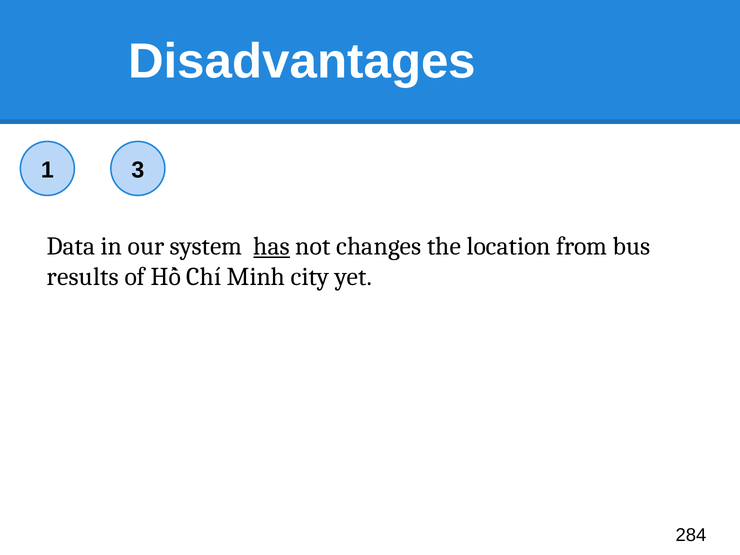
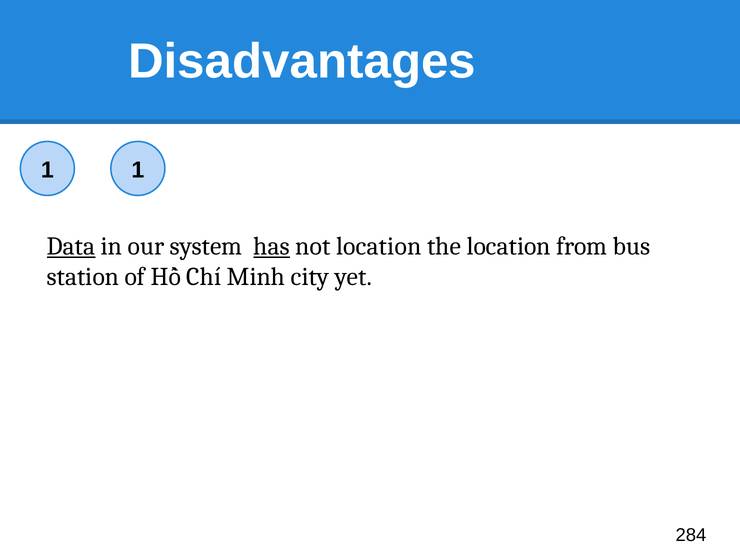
1 3: 3 -> 1 (138, 170)
Data underline: none -> present (71, 246)
not changes: changes -> location (379, 246)
results: results -> station (83, 277)
